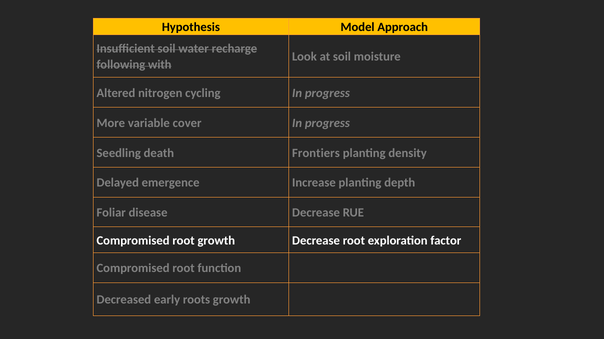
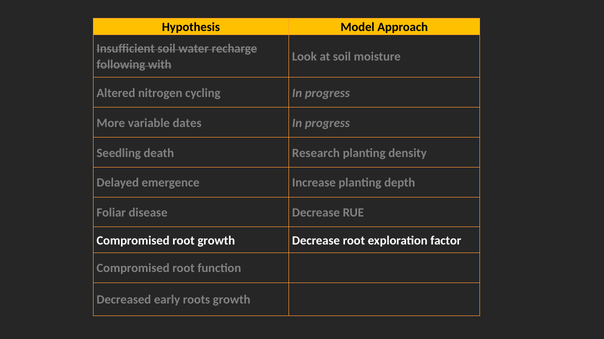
cover: cover -> dates (187, 123)
Frontiers: Frontiers -> Research (316, 153)
